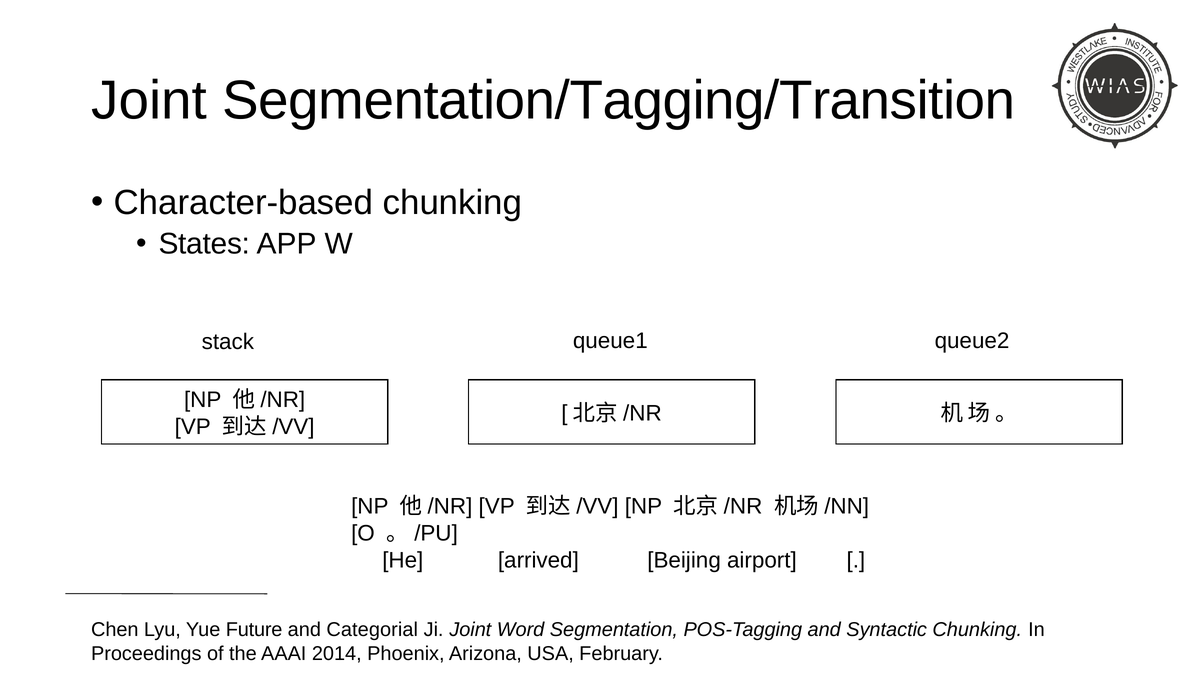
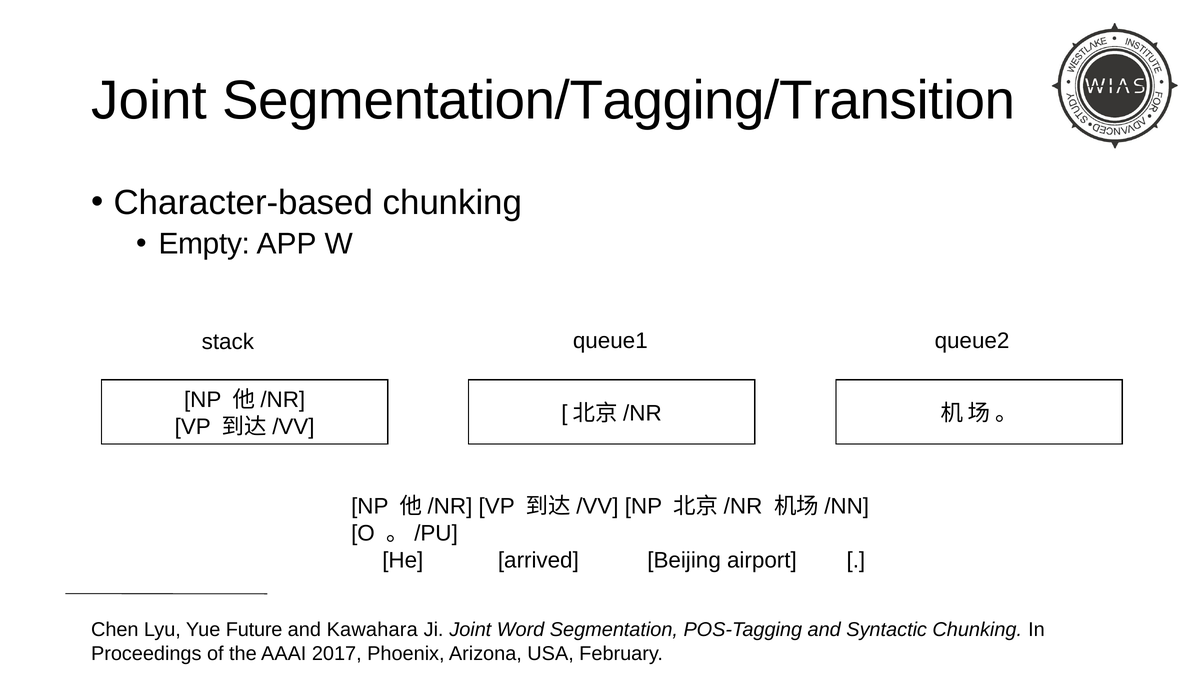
States: States -> Empty (204, 244)
Categorial: Categorial -> Kawahara (372, 629)
2014: 2014 -> 2017 (337, 653)
